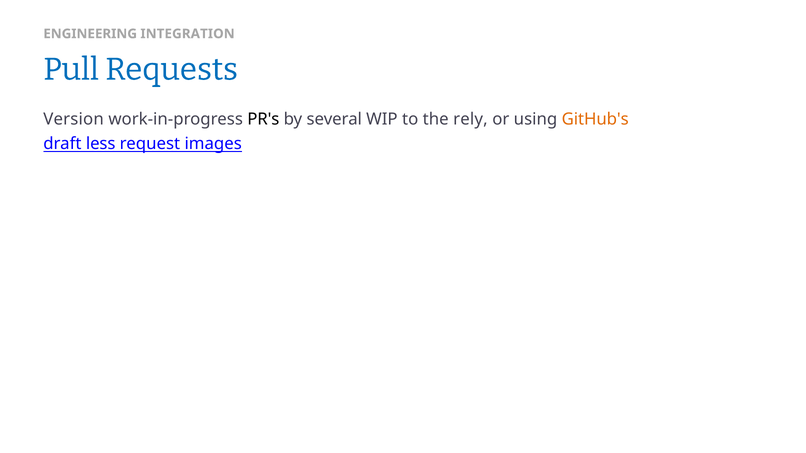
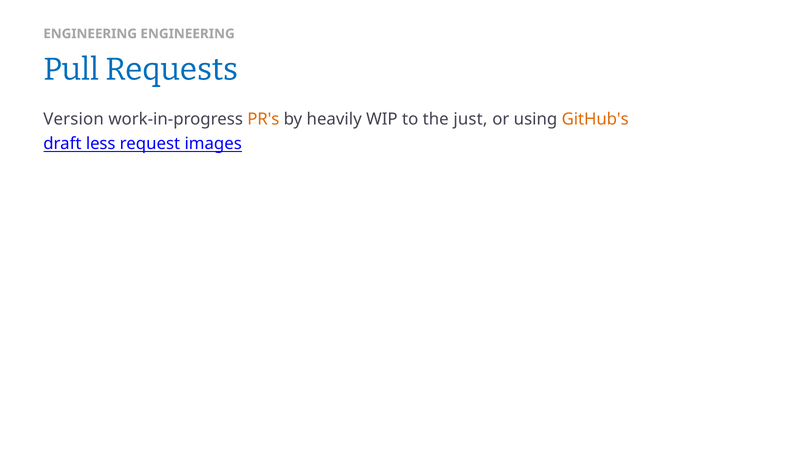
ENGINEERING INTEGRATION: INTEGRATION -> ENGINEERING (188, 34)
PR's colour: black -> orange (263, 119)
several: several -> heavily (334, 119)
rely: rely -> just (470, 119)
